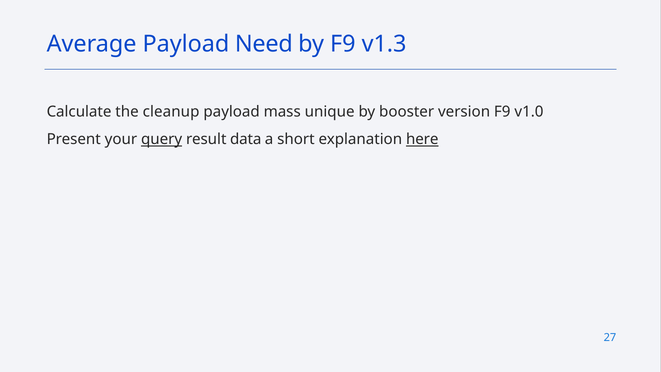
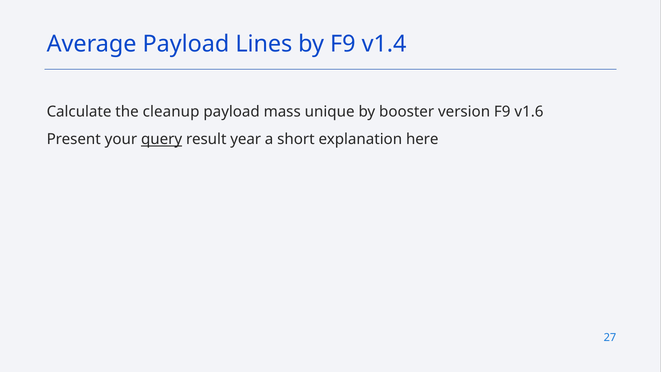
Need: Need -> Lines (264, 44)
v1.3: v1.3 -> v1.4 (384, 44)
v1.0: v1.0 -> v1.6 (529, 112)
data: data -> year (246, 139)
here underline: present -> none (422, 139)
